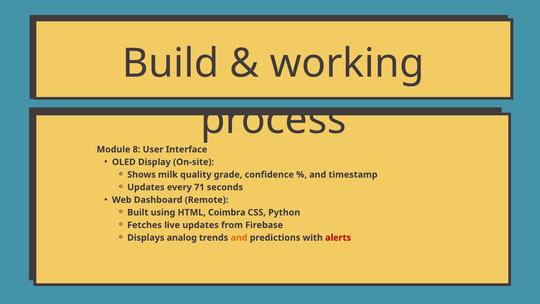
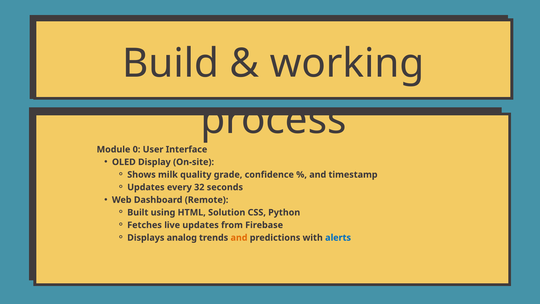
8: 8 -> 0 (137, 149)
71: 71 -> 32 (199, 187)
Coimbra: Coimbra -> Solution (227, 212)
alerts colour: red -> blue (338, 237)
